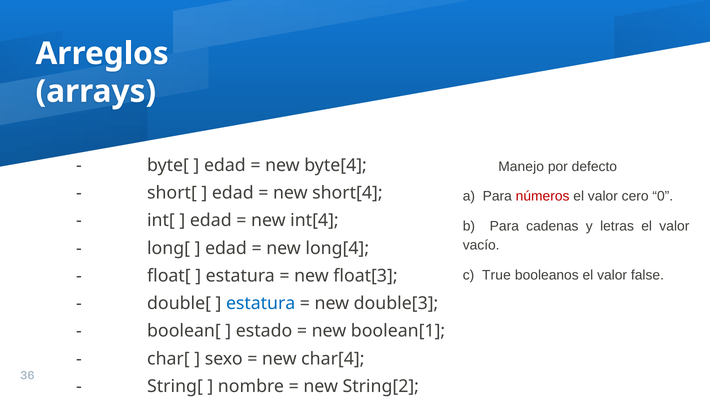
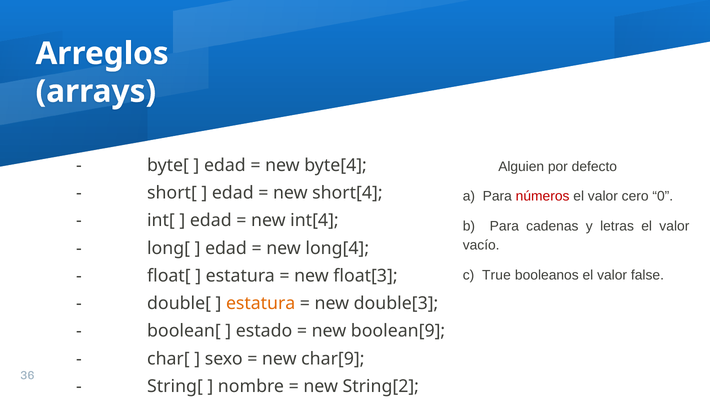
Manejo: Manejo -> Alguien (521, 167)
estatura colour: blue -> orange (261, 304)
boolean[1: boolean[1 -> boolean[9 (398, 331)
char[4: char[4 -> char[9 (333, 359)
